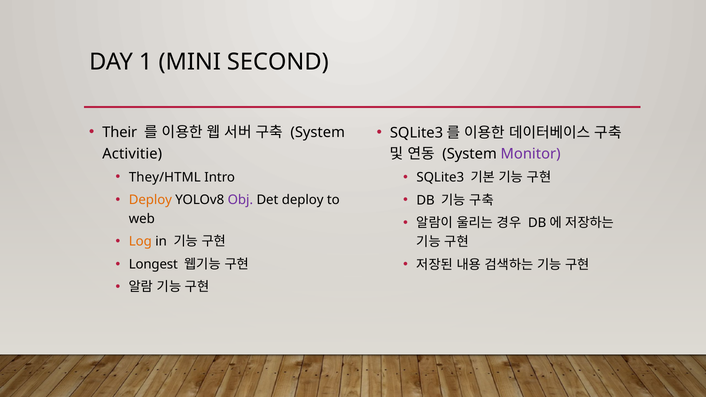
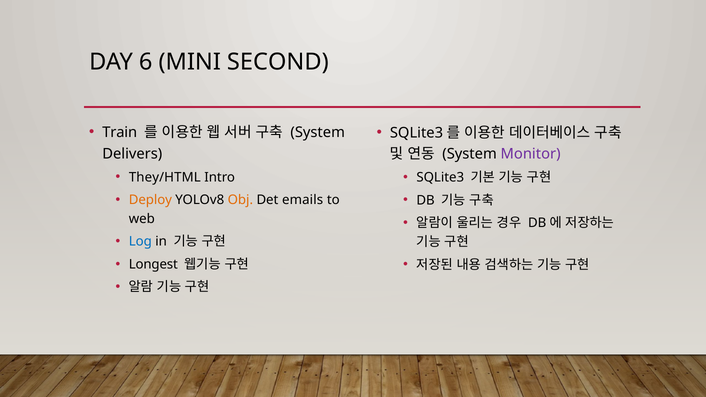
1: 1 -> 6 (146, 62)
Their: Their -> Train (120, 132)
Activitie: Activitie -> Delivers (132, 154)
Obj colour: purple -> orange (240, 200)
Det deploy: deploy -> emails (303, 200)
Log colour: orange -> blue (140, 242)
